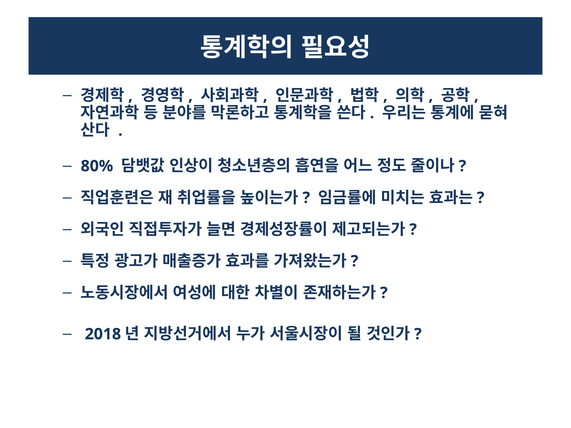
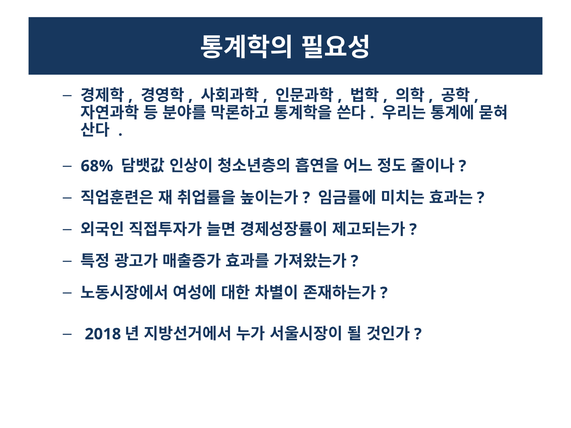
80%: 80% -> 68% (97, 166)
